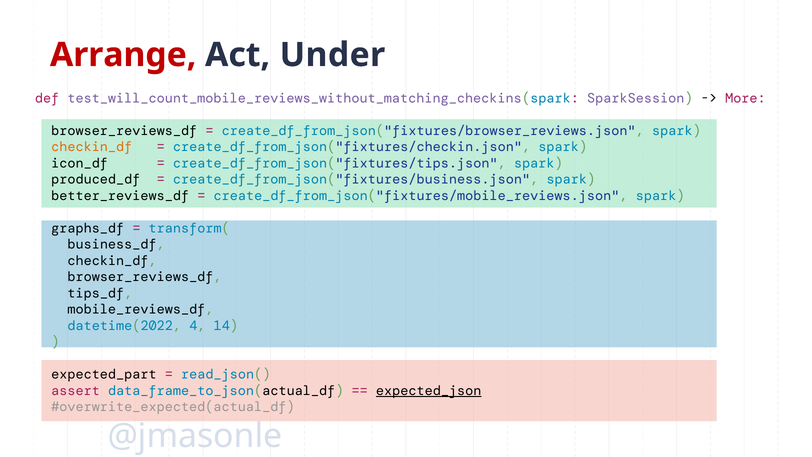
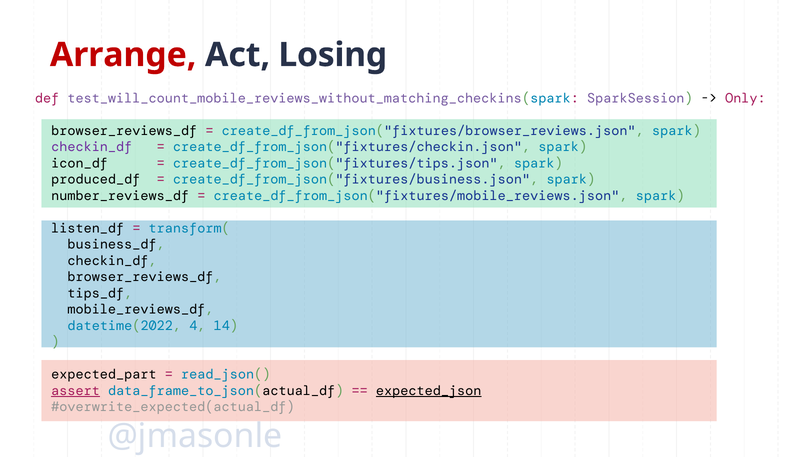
Under: Under -> Losing (333, 55)
More: More -> Only (745, 98)
checkin_df colour: orange -> purple (92, 147)
better_reviews_df: better_reviews_df -> number_reviews_df (120, 196)
graphs_df: graphs_df -> listen_df (88, 228)
assert underline: none -> present (76, 391)
